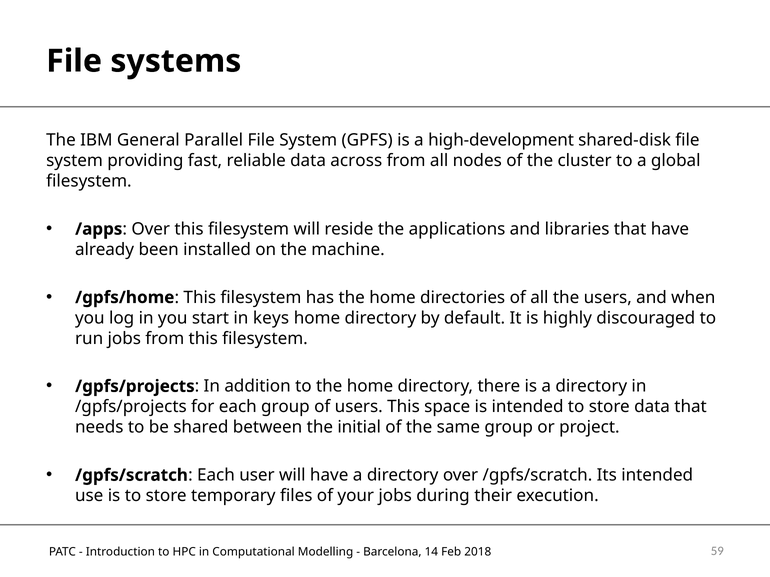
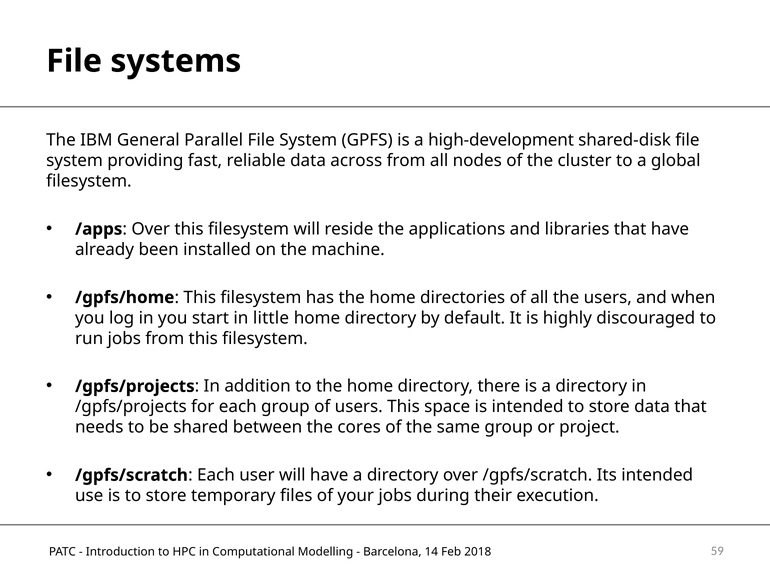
keys: keys -> little (271, 318)
initial: initial -> cores (359, 428)
